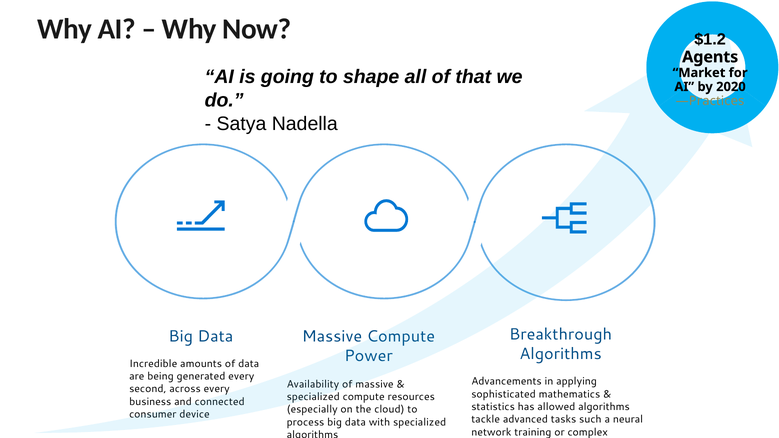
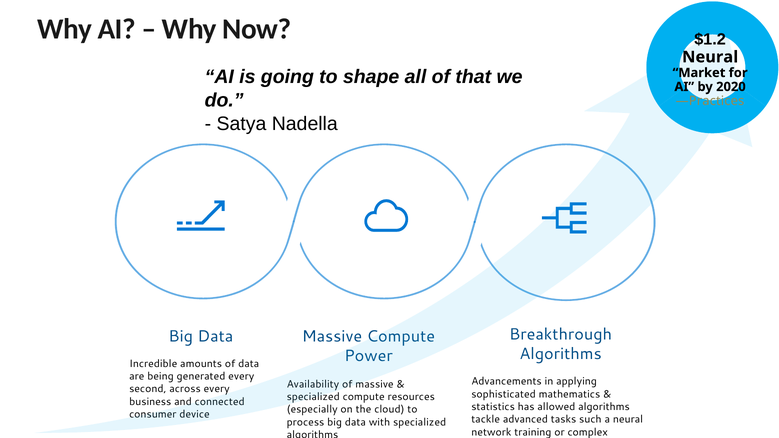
Agents: Agents -> Neural (710, 57)
